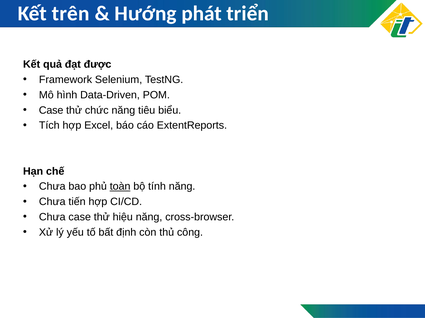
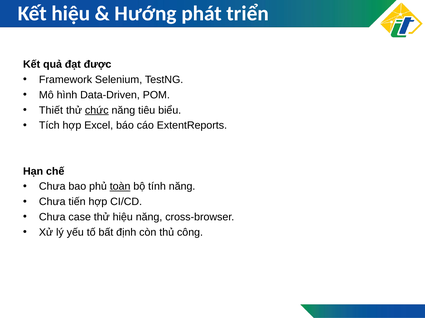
Kết trên: trên -> hiệu (71, 14)
Case: Case -> Thiết (51, 110)
chức underline: none -> present (97, 110)
